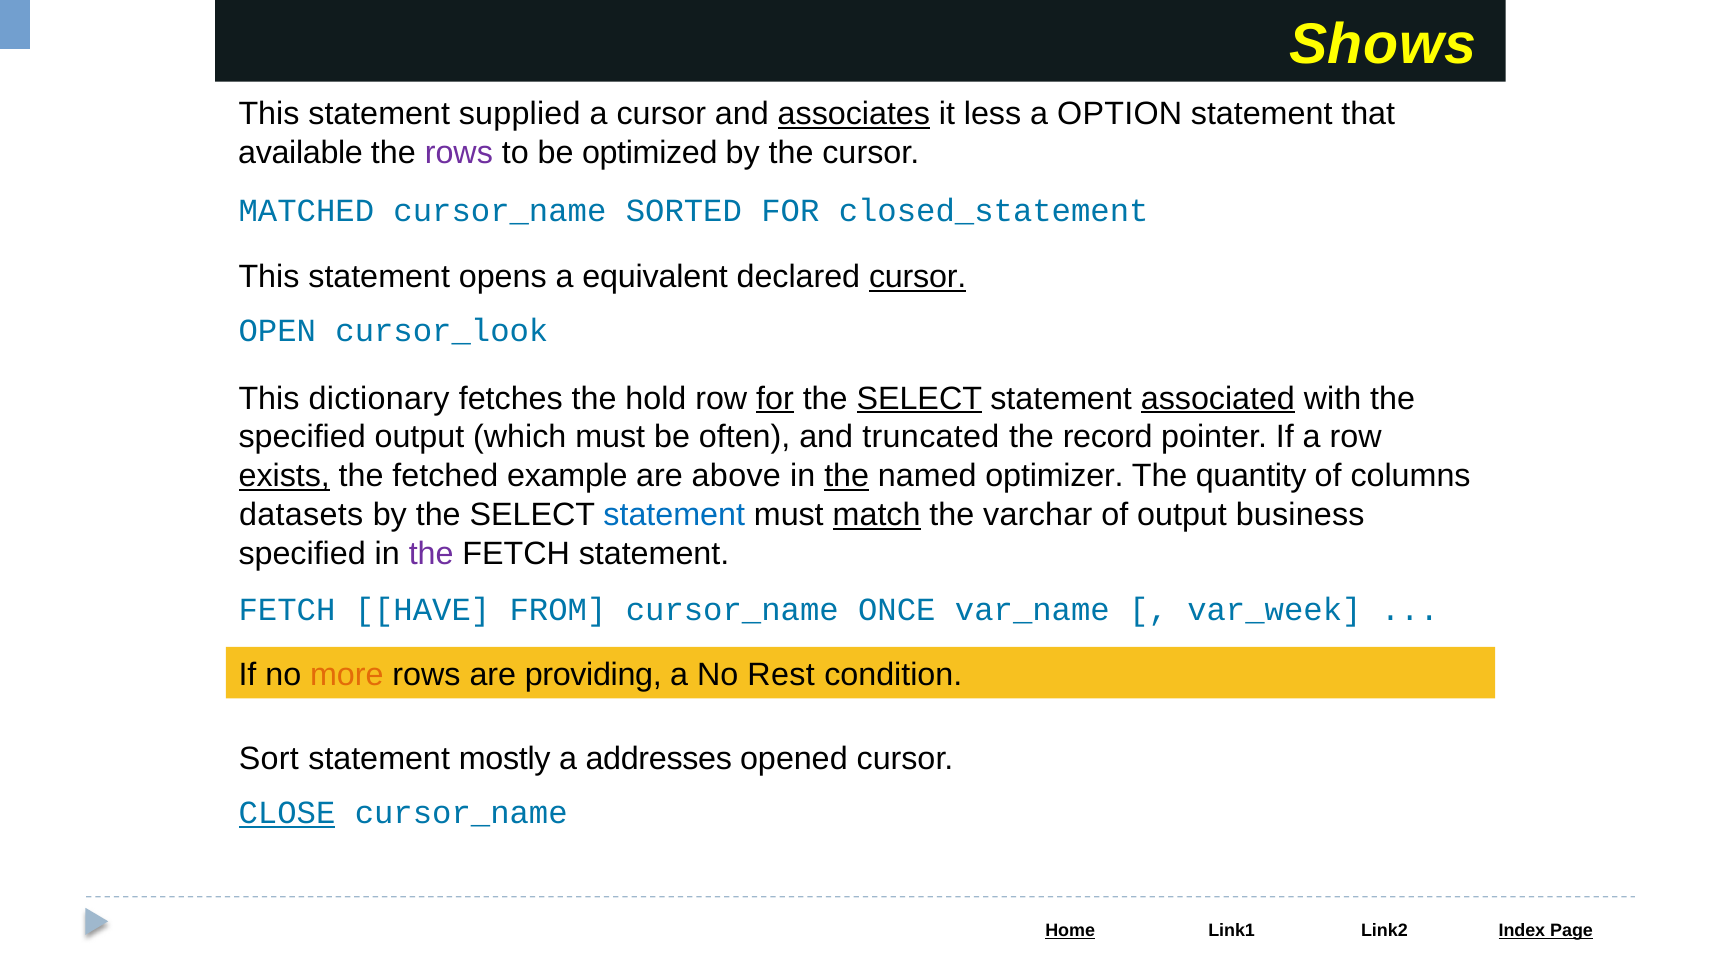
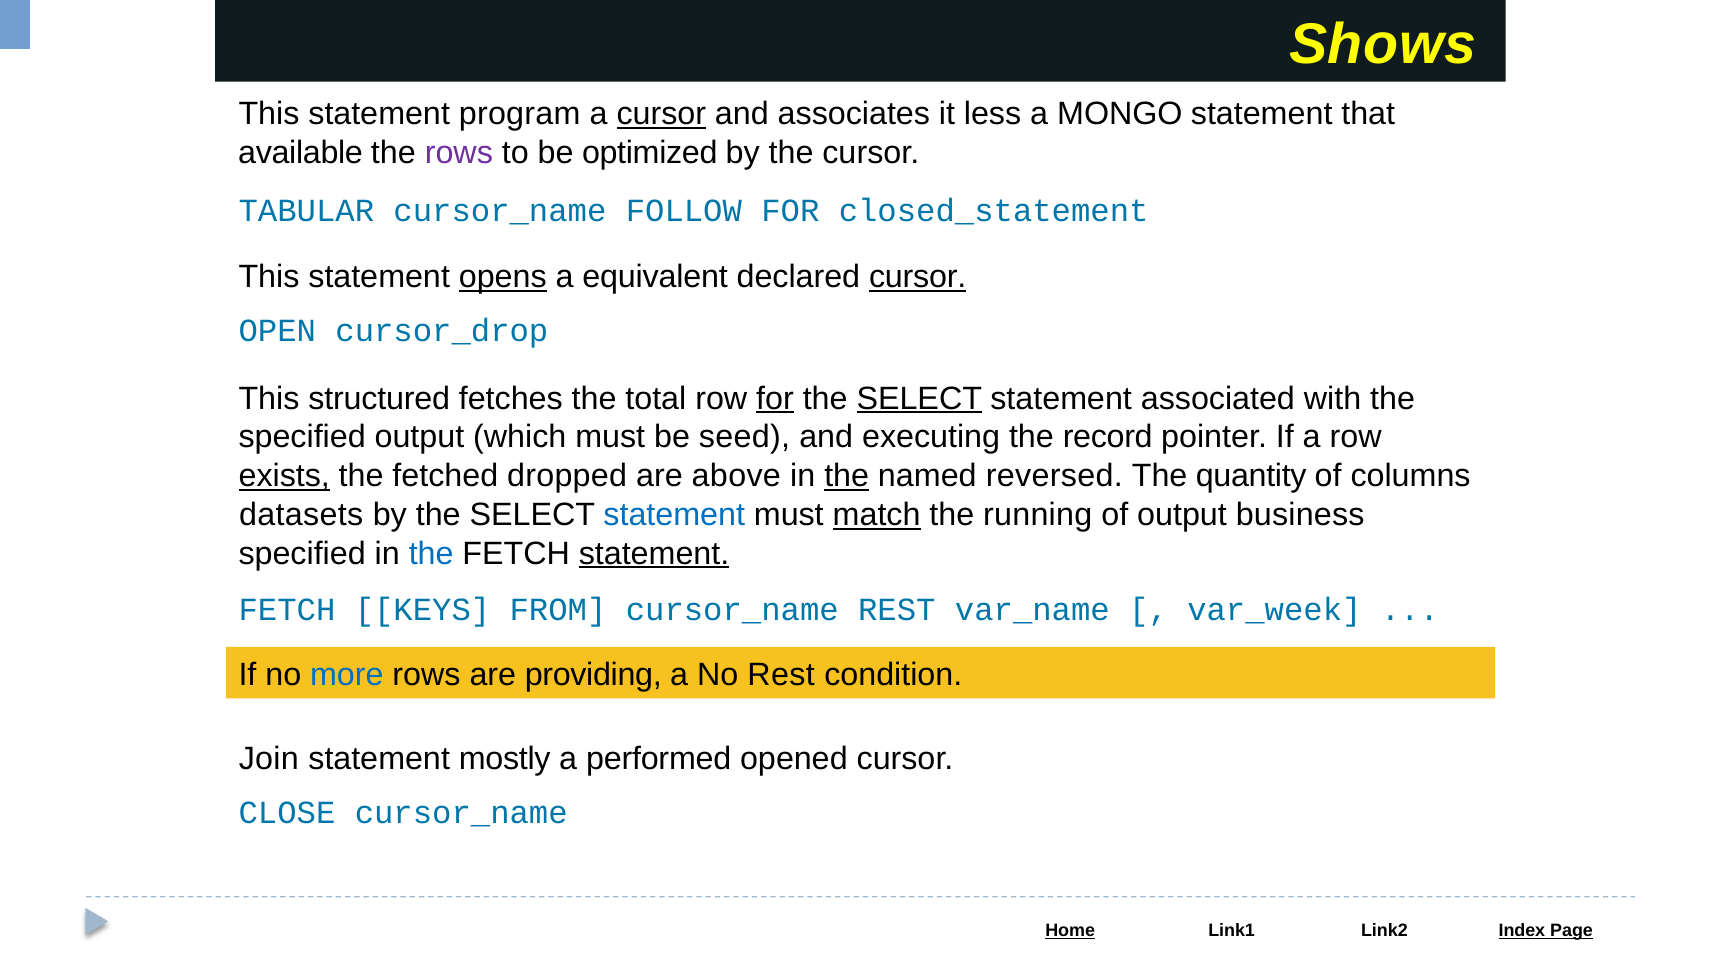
supplied: supplied -> program (520, 114)
cursor underline: none -> present (661, 114)
associates underline: present -> none (854, 114)
OPTION: OPTION -> MONGO (1120, 114)
MATCHED: MATCHED -> TABULAR (306, 211)
SORTED: SORTED -> FOLLOW (684, 211)
opens underline: none -> present (503, 277)
cursor_look: cursor_look -> cursor_drop (442, 331)
dictionary: dictionary -> structured (379, 399)
hold: hold -> total (656, 399)
associated underline: present -> none (1218, 399)
often: often -> seed (745, 437)
truncated: truncated -> executing (931, 437)
example: example -> dropped (567, 476)
optimizer: optimizer -> reversed (1054, 476)
varchar: varchar -> running (1038, 515)
the colour: purple -> blue (431, 553)
statement underline: none -> present (654, 553)
HAVE: HAVE -> KEYS (423, 610)
cursor_name ONCE: ONCE -> REST (897, 610)
more colour: orange -> blue (347, 675)
Sort: Sort -> Join (269, 759)
addresses: addresses -> performed (659, 759)
CLOSE underline: present -> none (287, 813)
